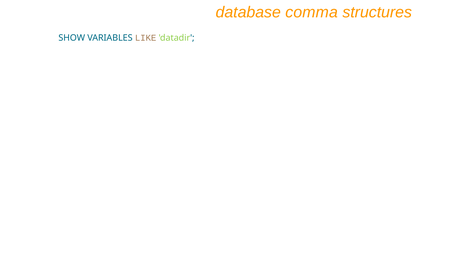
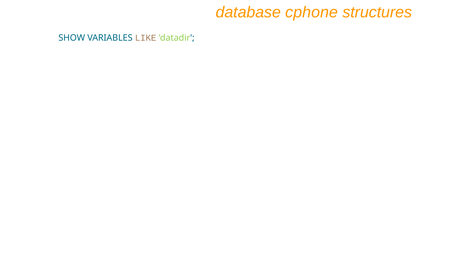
comma: comma -> cphone (312, 12)
